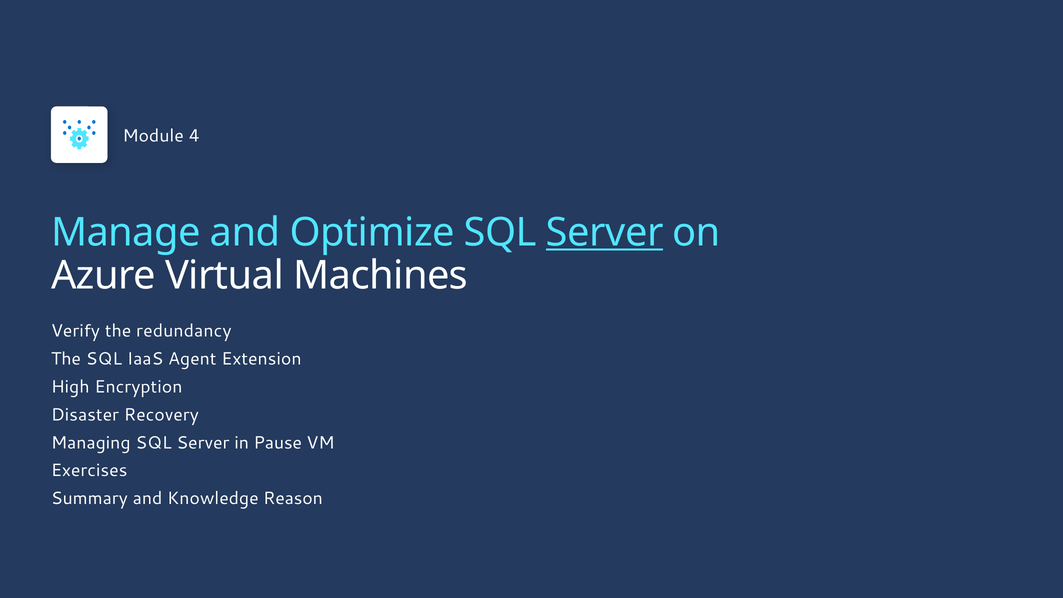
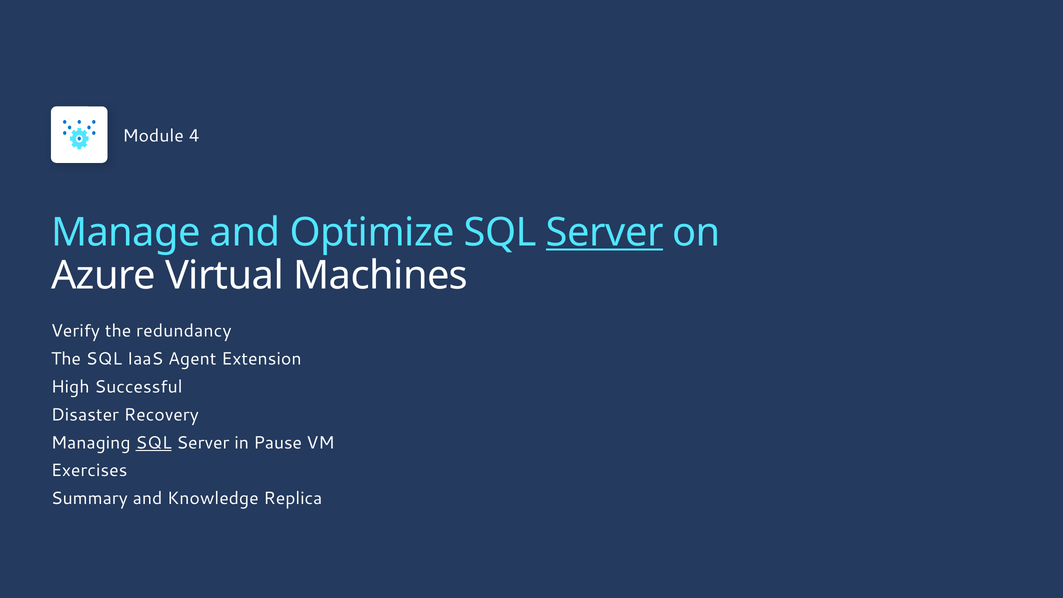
Encryption: Encryption -> Successful (138, 387)
SQL underline: none -> present (154, 443)
Reason: Reason -> Replica (293, 498)
